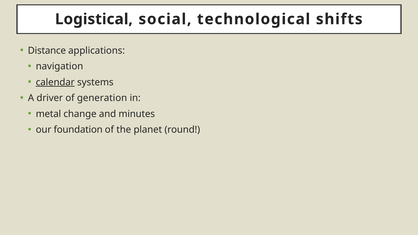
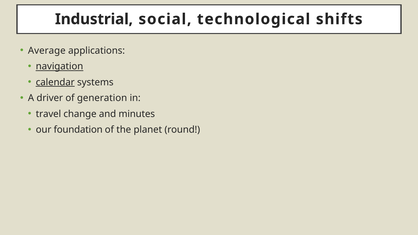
Logistical: Logistical -> Industrial (94, 19)
Distance: Distance -> Average (47, 51)
navigation underline: none -> present (60, 66)
metal: metal -> travel (48, 114)
